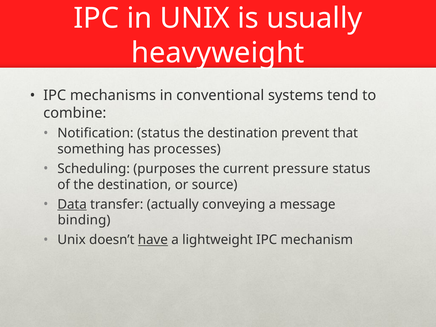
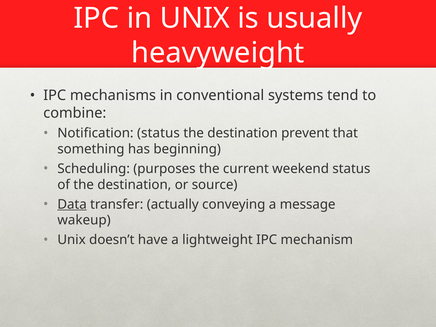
processes: processes -> beginning (187, 149)
pressure: pressure -> weekend (301, 169)
binding: binding -> wakeup (84, 220)
have underline: present -> none (153, 240)
